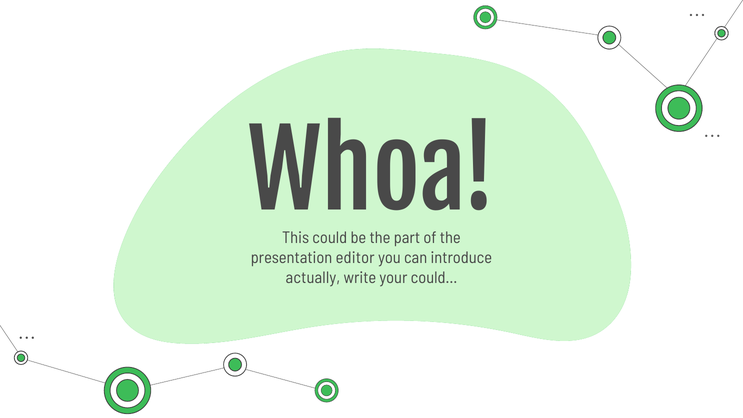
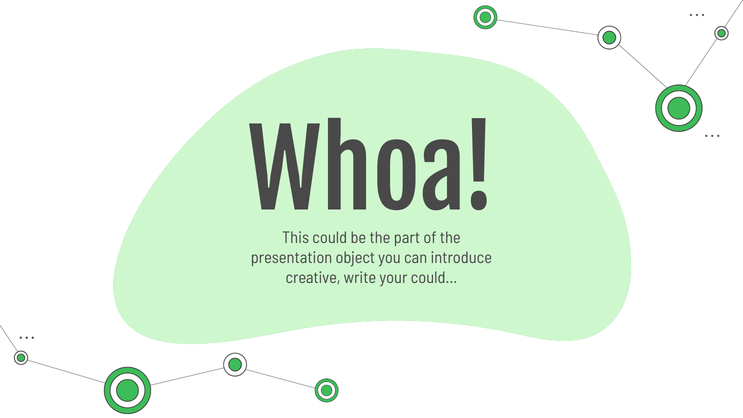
editor: editor -> object (355, 258)
actually: actually -> creative (313, 278)
